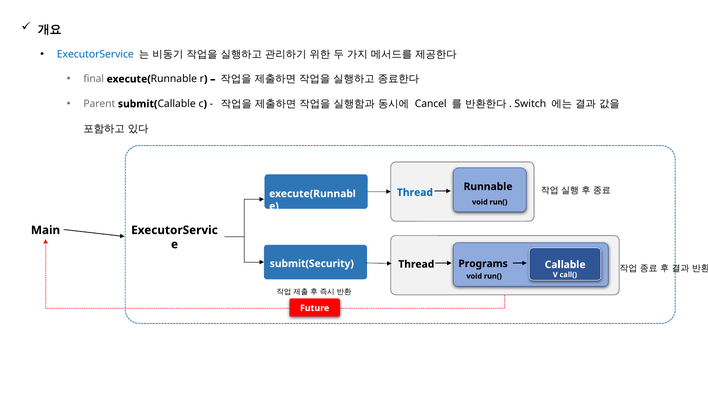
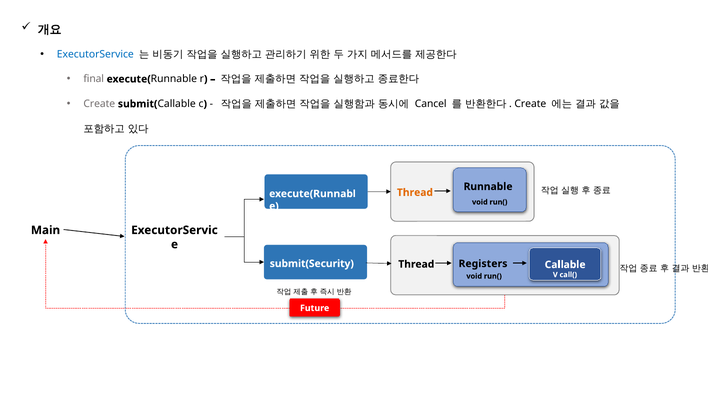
Parent: Parent -> Create (99, 104)
Switch: Switch -> Create (530, 104)
Thread colour: blue -> orange (415, 192)
Programs: Programs -> Registers (483, 263)
